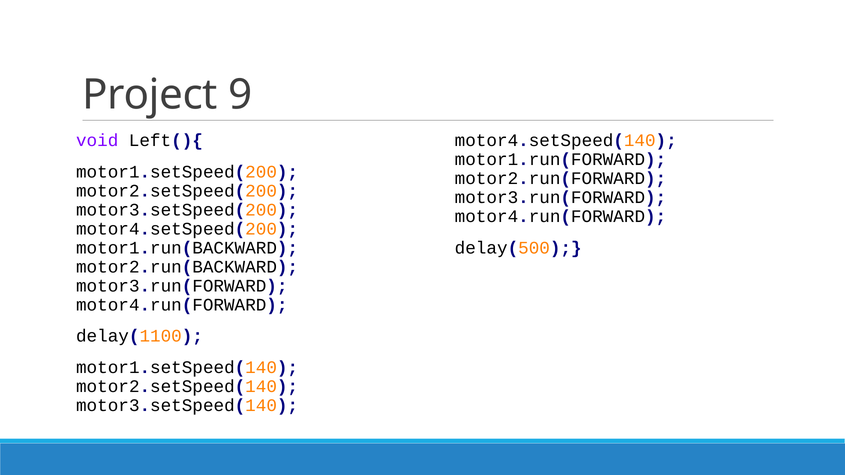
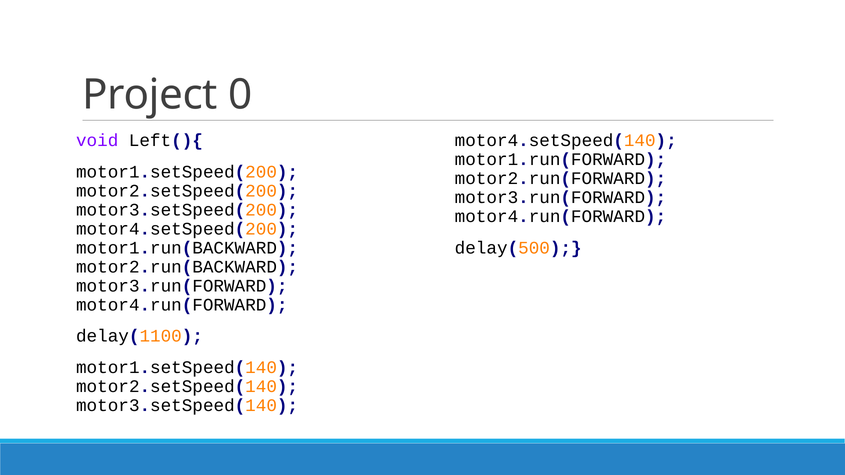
9: 9 -> 0 (240, 95)
